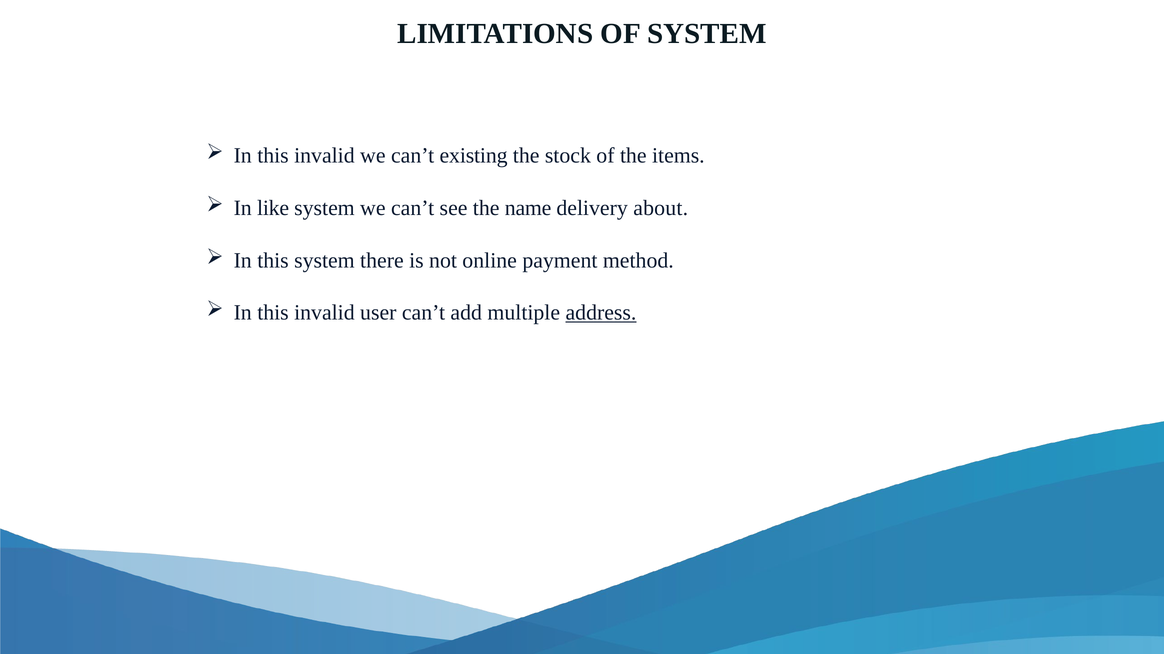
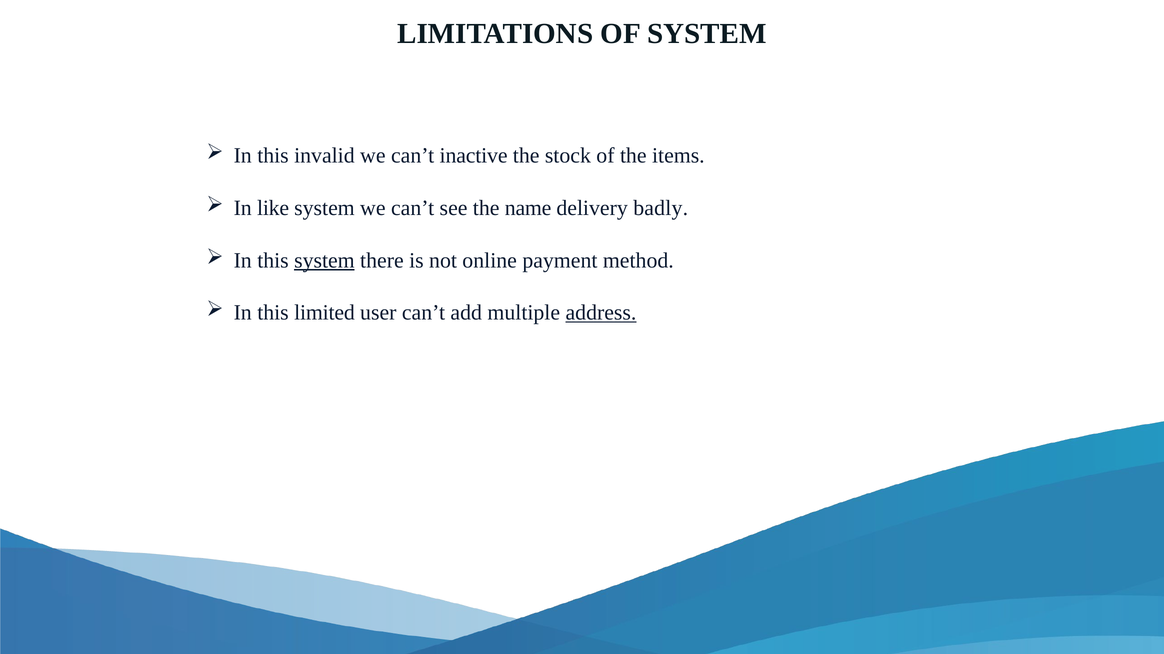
existing: existing -> inactive (474, 156)
about: about -> badly (661, 208)
system underline: none -> present (324, 261)
invalid: invalid -> limited (325, 313)
